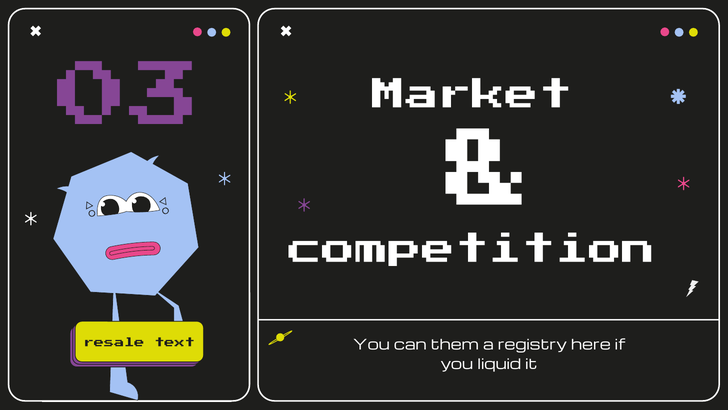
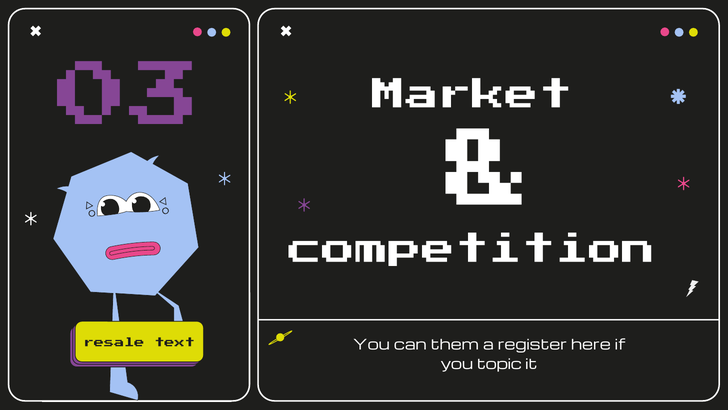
registry: registry -> register (532, 345)
liquid: liquid -> topic (499, 364)
